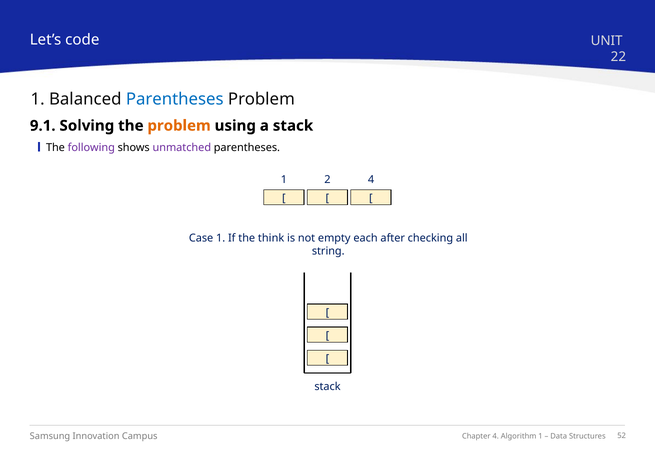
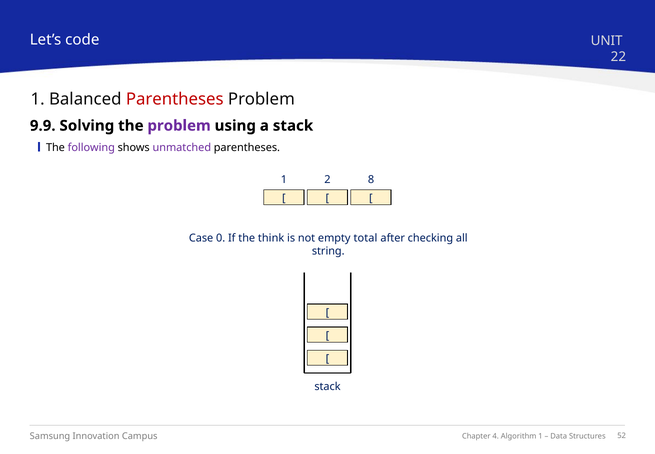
Parentheses colour: blue -> red (175, 99)
9.1: 9.1 -> 9.9 (43, 126)
problem colour: orange -> purple (179, 126)
2 4: 4 -> 8 (371, 179)
Case 1: 1 -> 0 (221, 238)
each: each -> total (365, 238)
